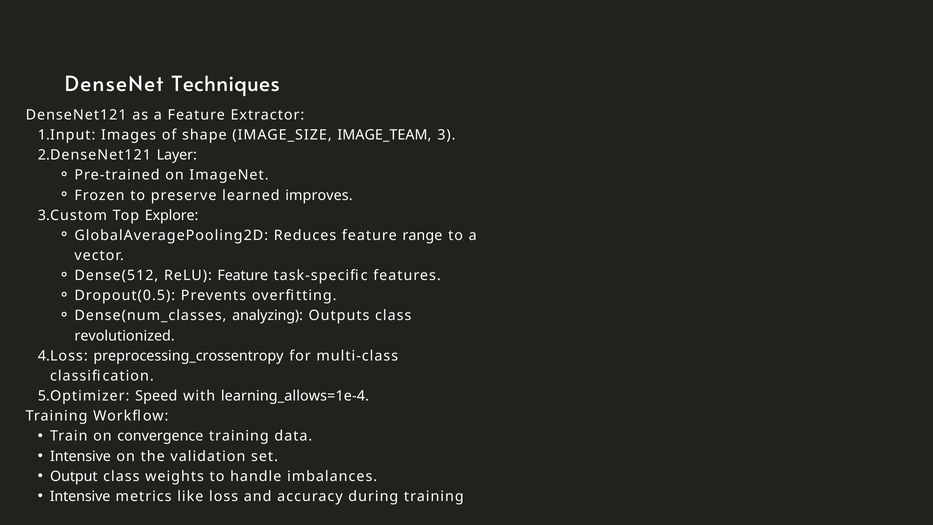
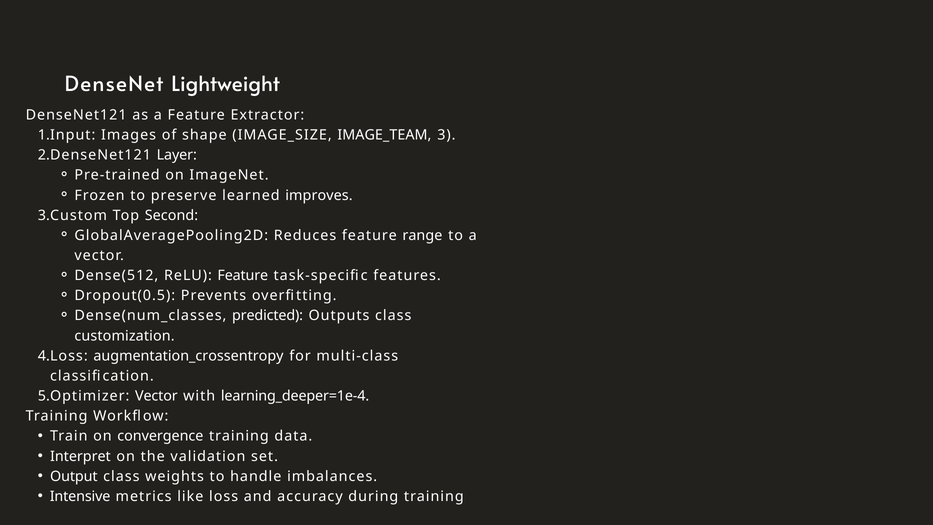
Techniques: Techniques -> Lightweight (226, 84)
Explore: Explore -> Second (171, 215)
analyzing: analyzing -> predicted (268, 316)
revolutionized: revolutionized -> customization (125, 336)
preprocessing_crossentropy: preprocessing_crossentropy -> augmentation_crossentropy (188, 356)
Speed: Speed -> Vector (156, 396)
learning_allows=1e-4: learning_allows=1e-4 -> learning_deeper=1e-4 (295, 396)
Intensive: Intensive -> Interpret (80, 456)
